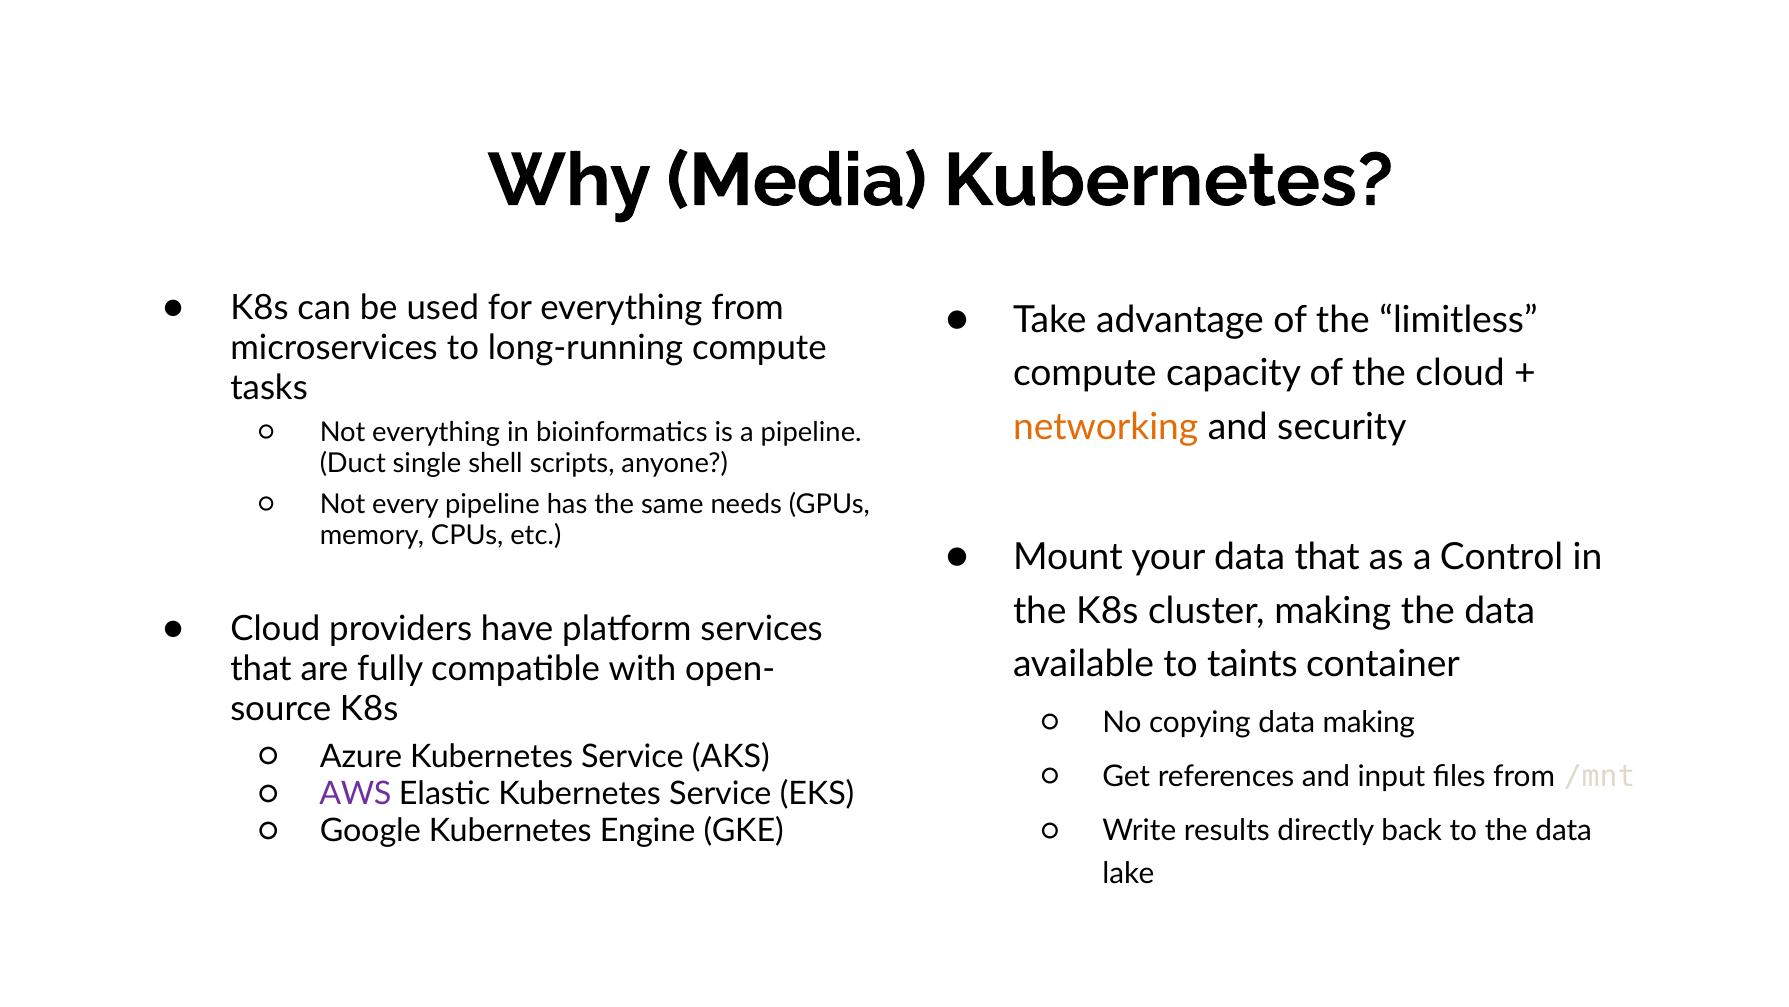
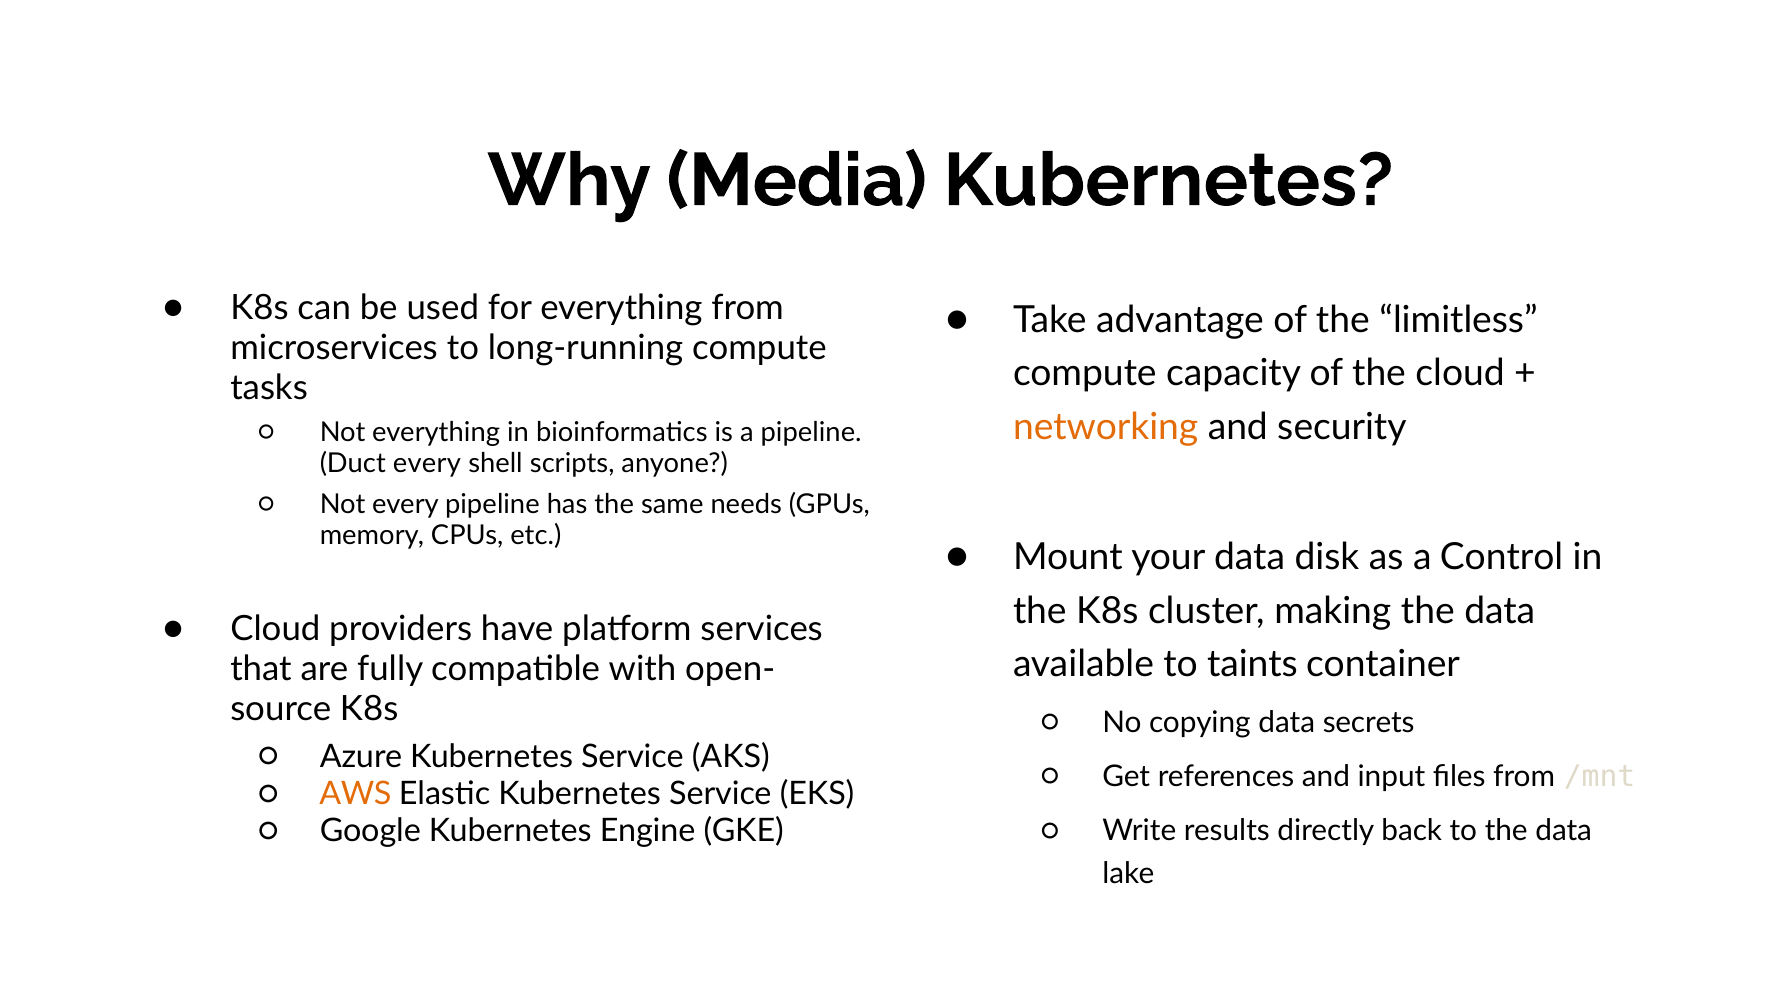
Duct single: single -> every (427, 463)
data that: that -> disk (1327, 557)
data making: making -> secrets (1369, 722)
AWS colour: purple -> orange (355, 793)
